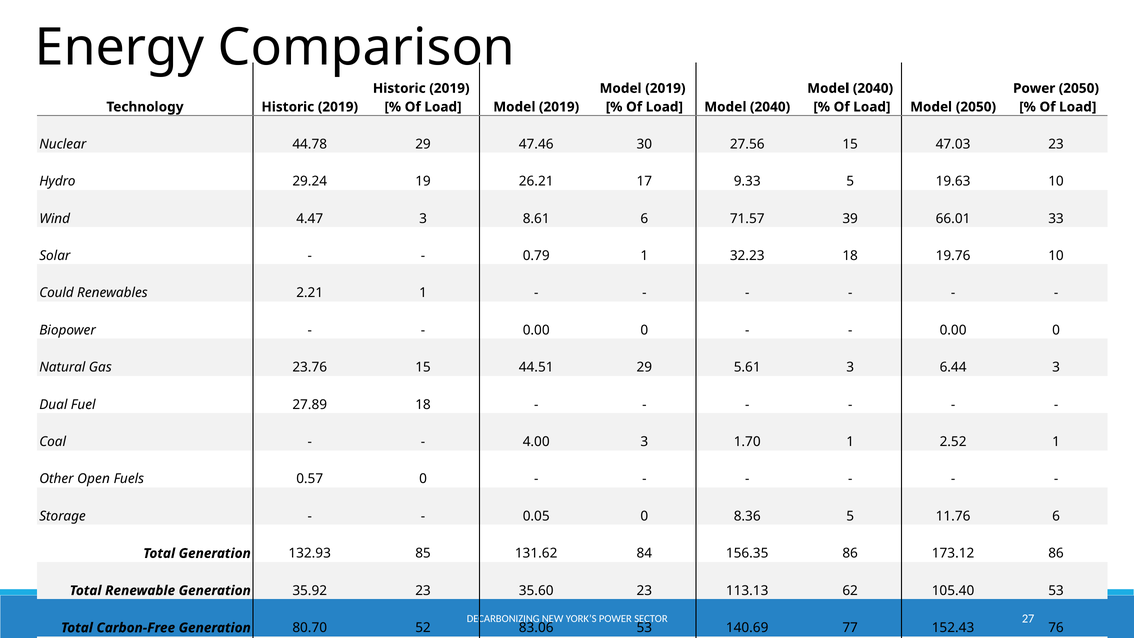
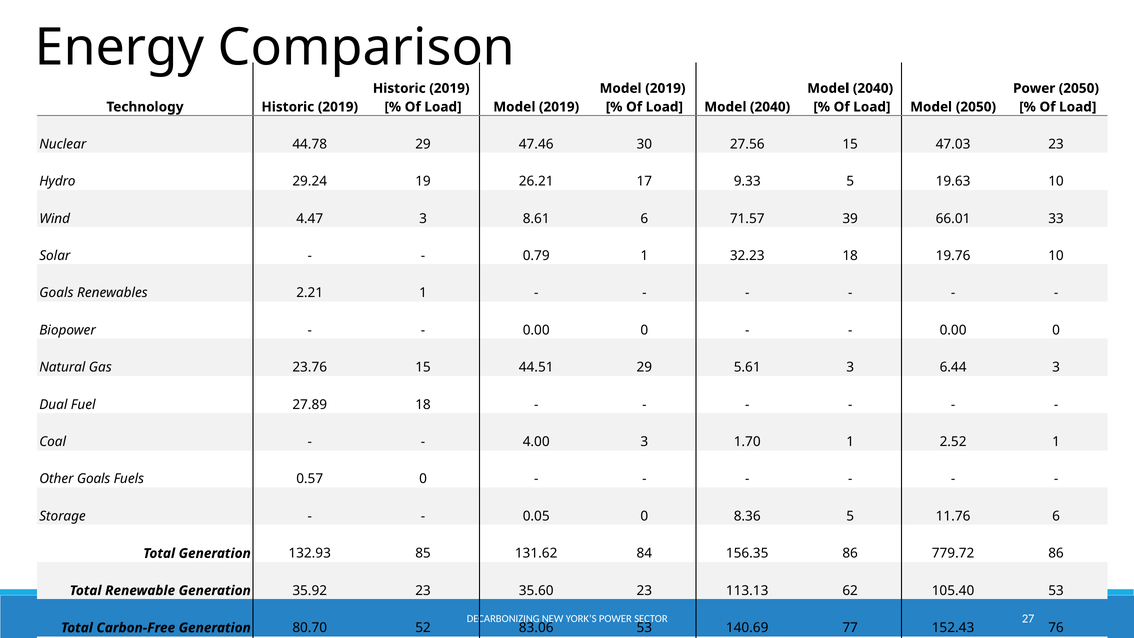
Could: Could -> Goals (56, 293)
Other Open: Open -> Goals (94, 479)
173.12: 173.12 -> 779.72 (953, 553)
